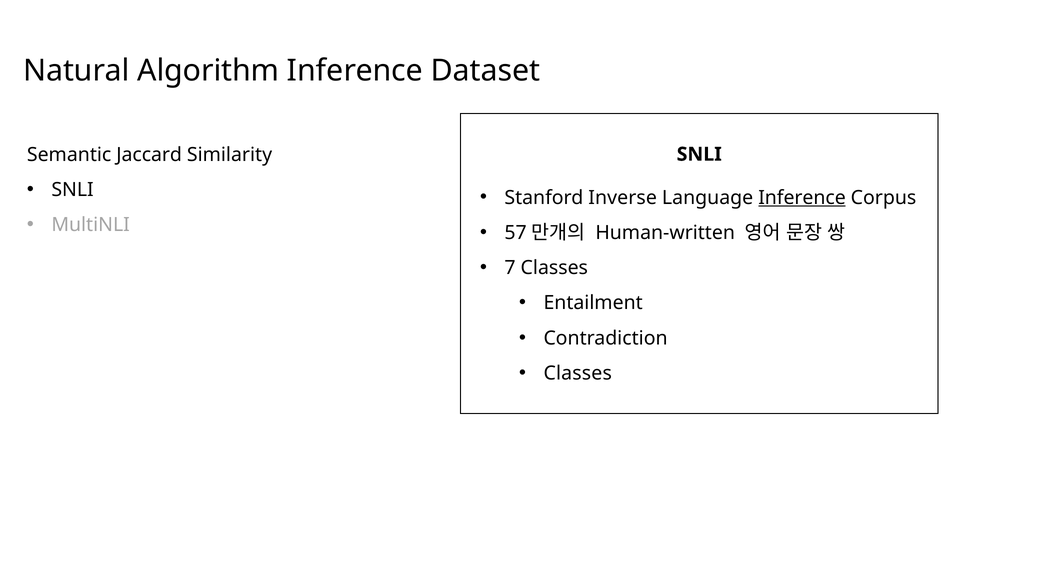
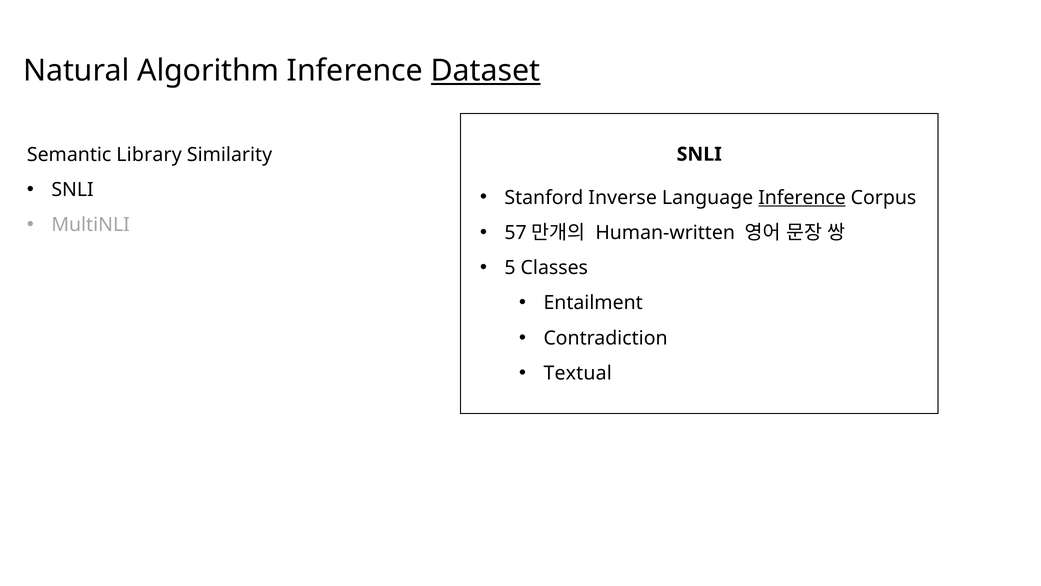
Dataset underline: none -> present (486, 71)
Jaccard: Jaccard -> Library (149, 154)
7: 7 -> 5 (510, 268)
Classes: Classes -> Textual (578, 373)
